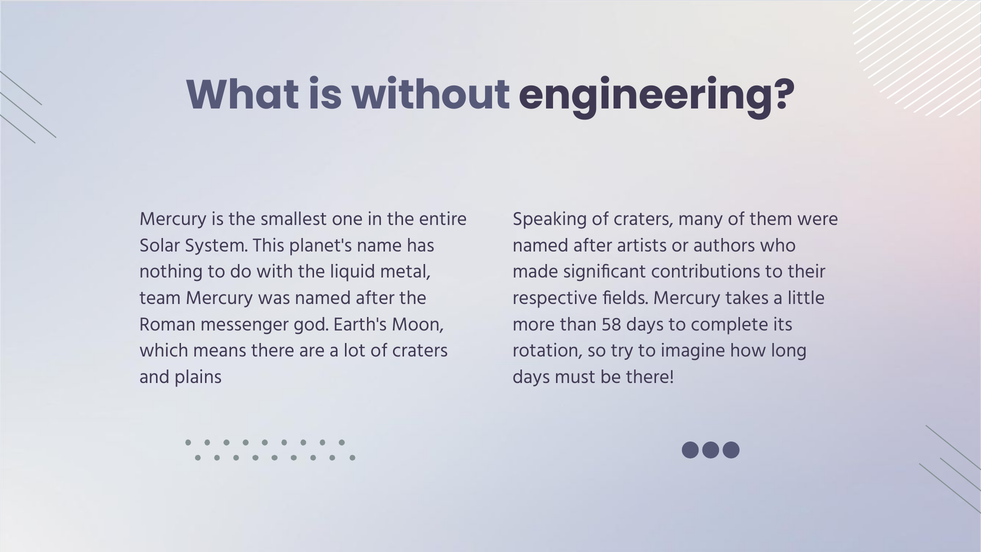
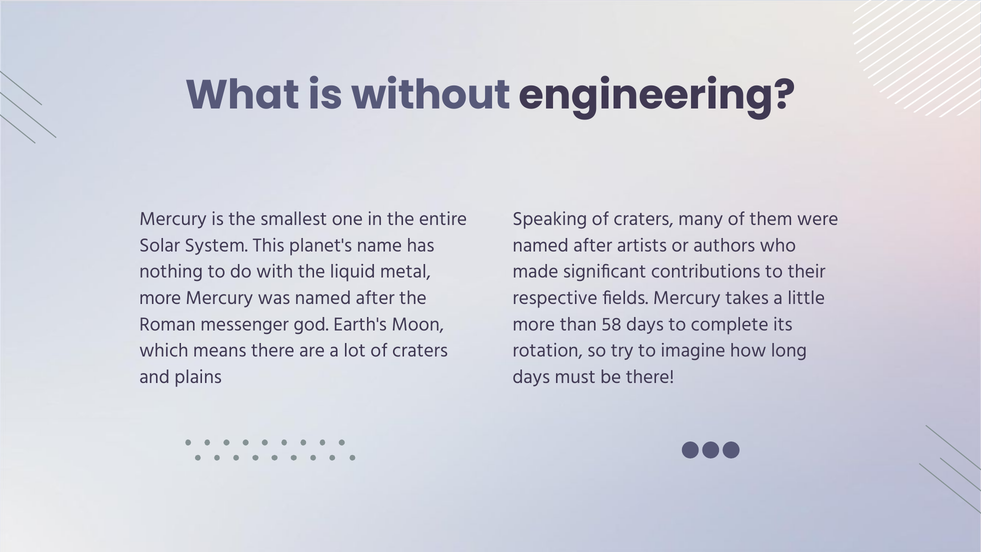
team: team -> more (160, 298)
